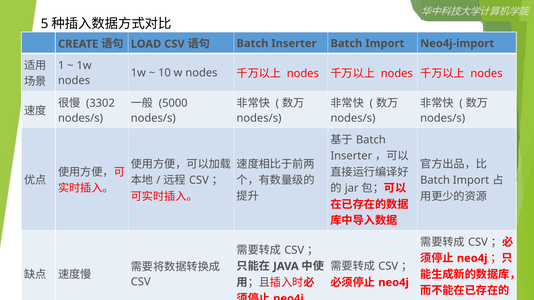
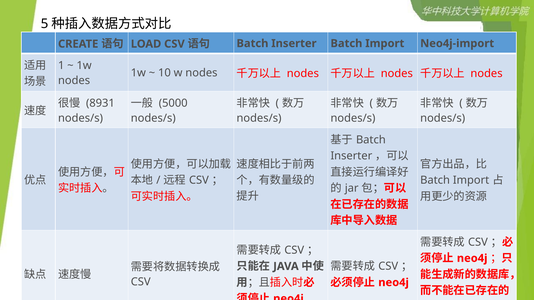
3302: 3302 -> 8931 (100, 103)
